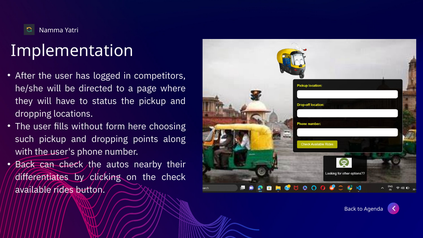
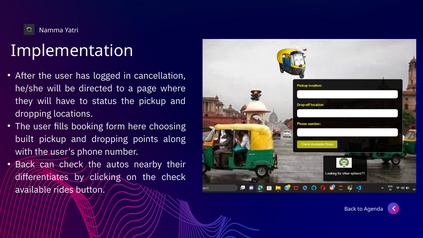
competitors: competitors -> cancellation (160, 76)
without: without -> booking (87, 126)
such: such -> built (24, 139)
